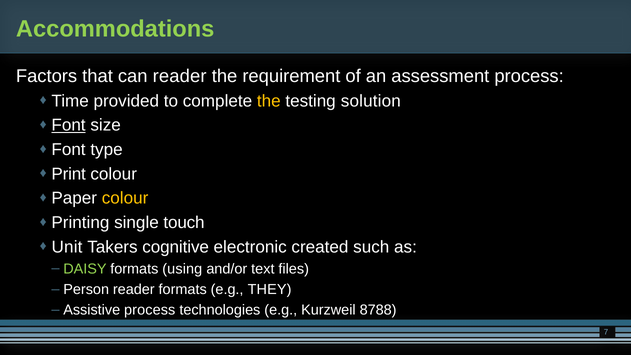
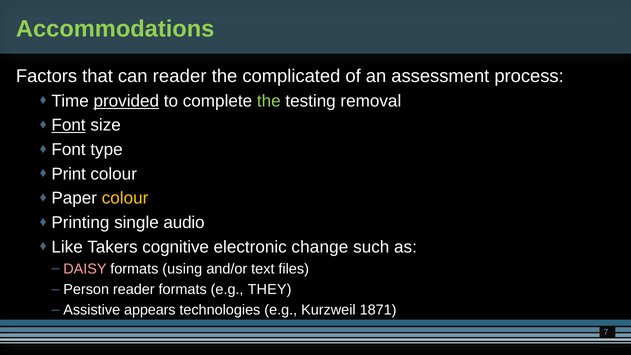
requirement: requirement -> complicated (291, 76)
provided underline: none -> present (126, 101)
the colour: yellow -> light green (269, 101)
solution: solution -> removal (371, 101)
touch: touch -> audio (184, 223)
Unit: Unit -> Like (67, 247)
created: created -> change (320, 247)
DAISY colour: light green -> pink (85, 269)
Assistive process: process -> appears (150, 310)
8788: 8788 -> 1871 (378, 310)
